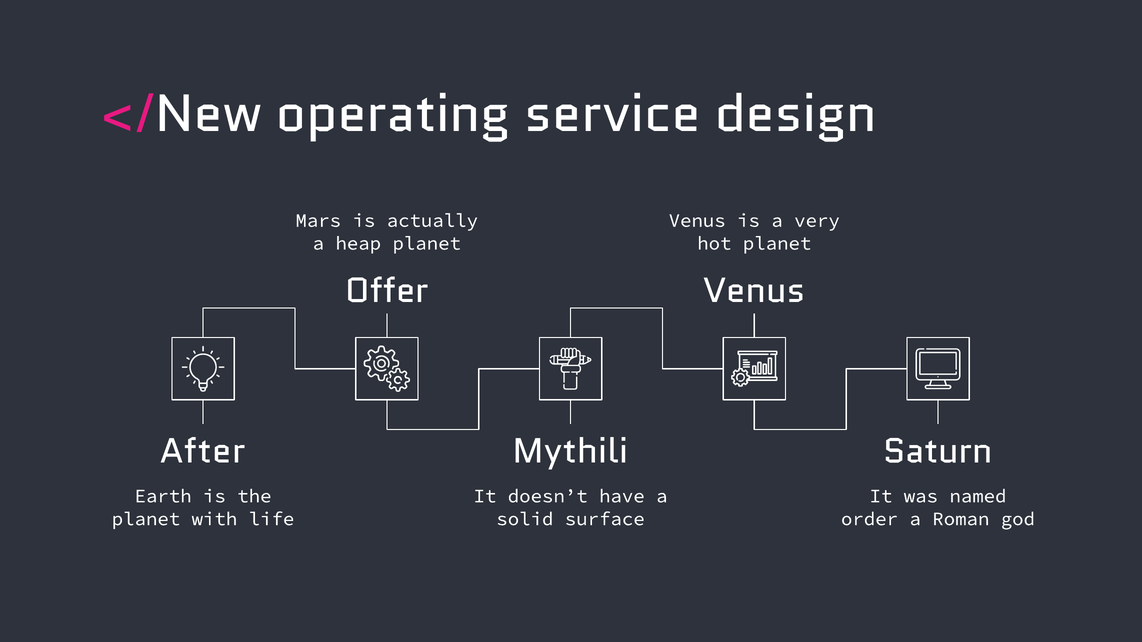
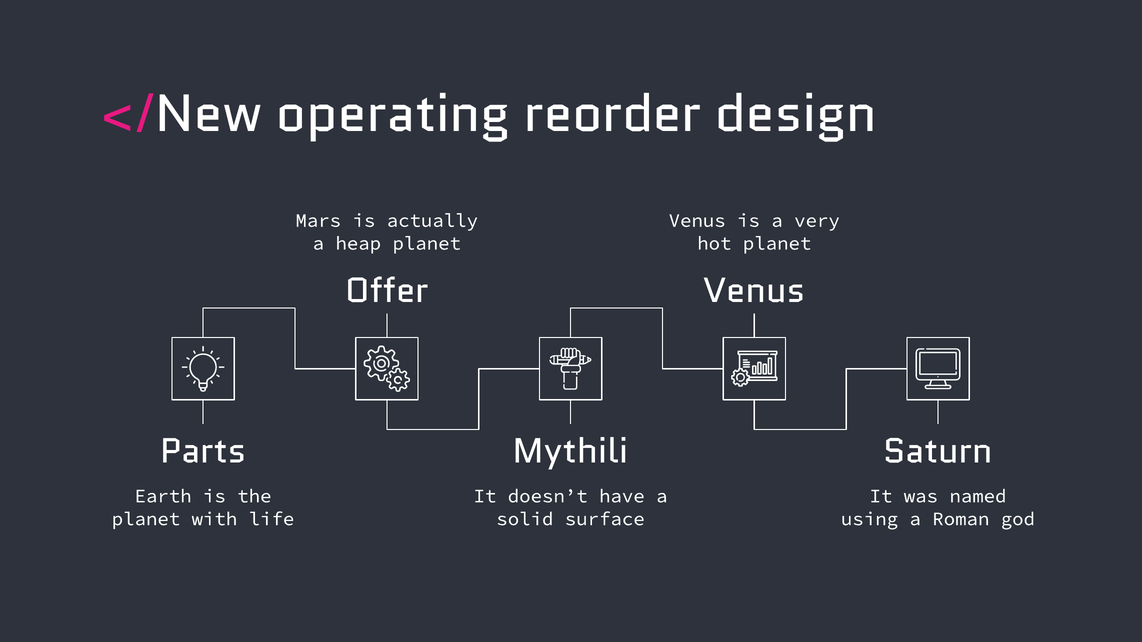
service: service -> reorder (613, 114)
After: After -> Parts (203, 451)
order: order -> using (870, 519)
